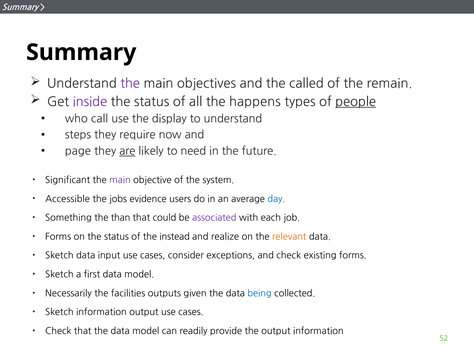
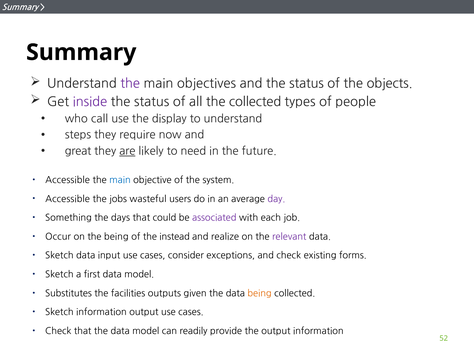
and the called: called -> status (306, 84)
remain: remain -> objects (390, 84)
the happens: happens -> collected (255, 102)
people underline: present -> none (356, 102)
page: page -> great (78, 151)
Significant: Significant -> Accessible (68, 180)
main colour: purple -> blue (120, 180)
evidence: evidence -> wasteful (148, 199)
day colour: blue -> purple (276, 199)
than: than -> days (120, 218)
Forms: Forms -> Occur (58, 237)
on the status: status -> being (116, 237)
relevant colour: orange -> purple (289, 237)
Necessarily: Necessarily -> Substitutes (68, 294)
being colour: blue -> orange (260, 294)
